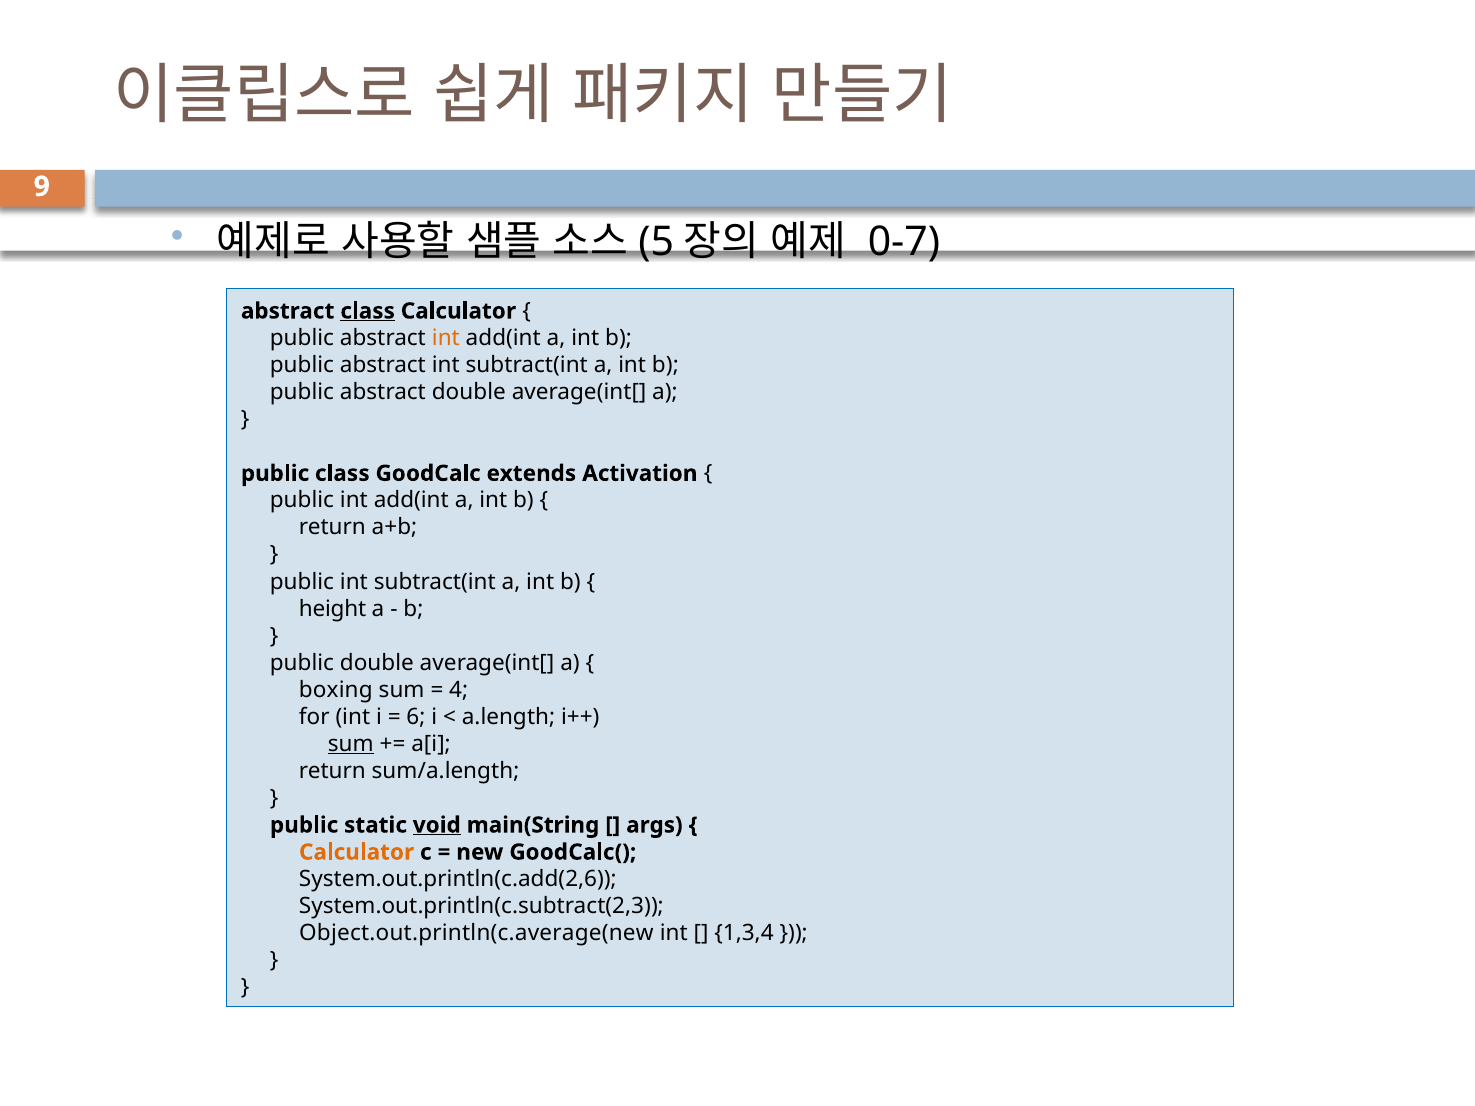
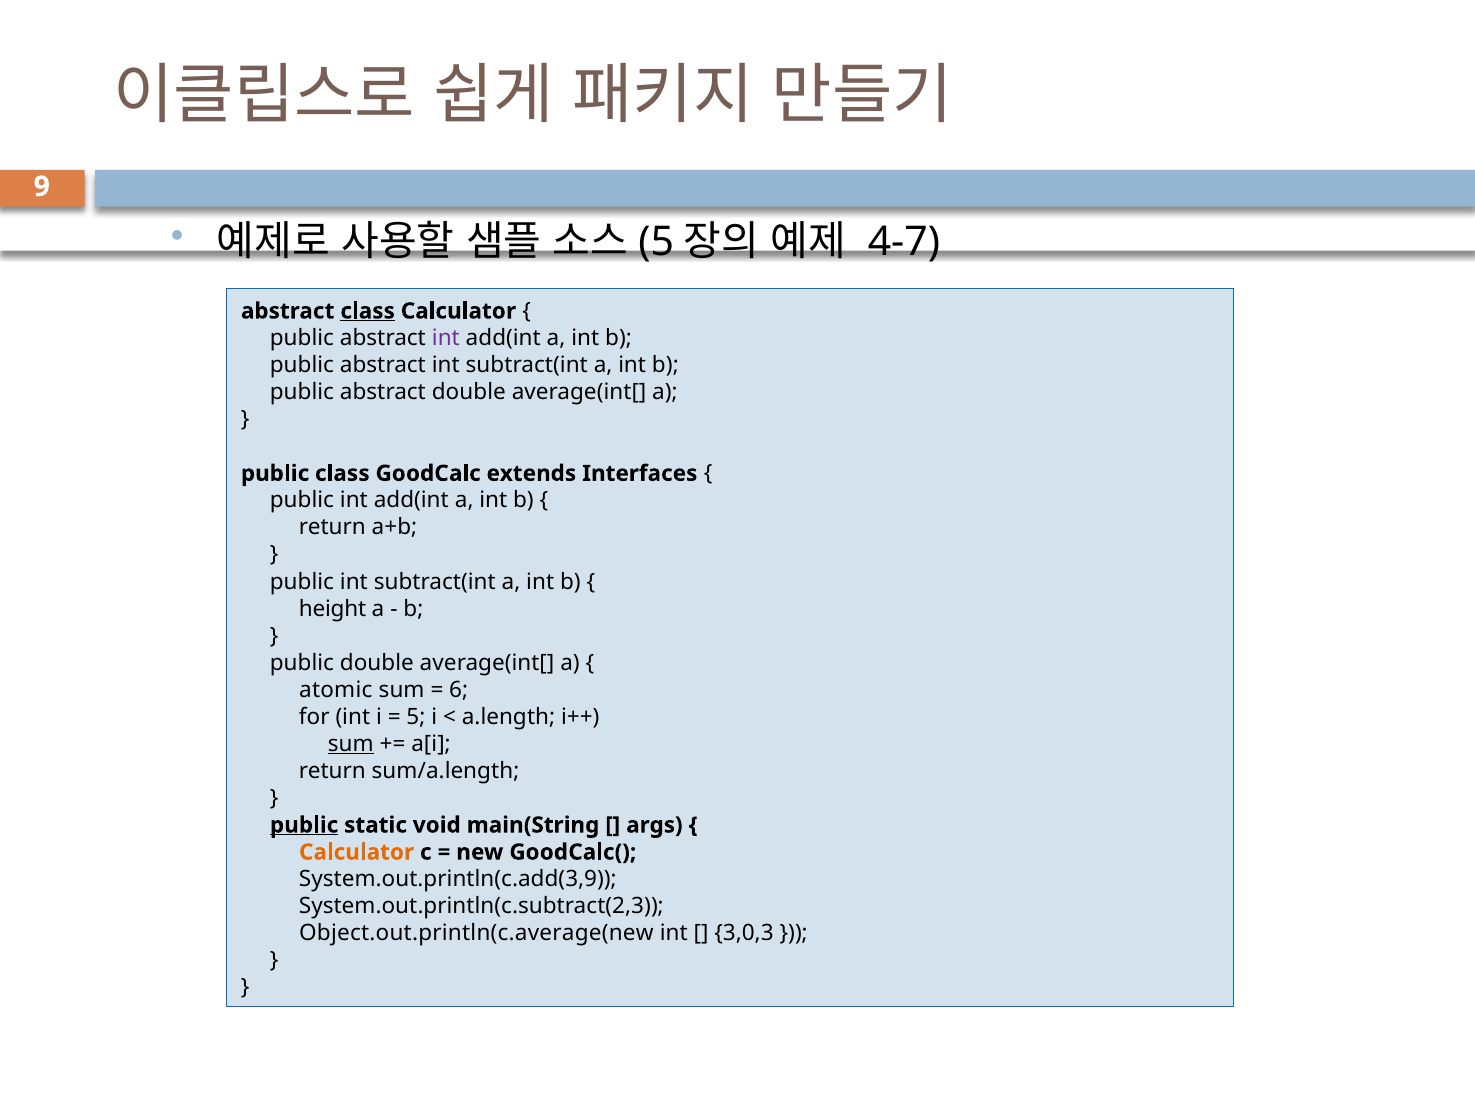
0-7: 0-7 -> 4-7 (904, 242)
int colour: orange -> purple (446, 338)
Activation: Activation -> Interfaces (640, 474)
boxing: boxing -> atomic (336, 690)
4: 4 -> 6 (459, 690)
6: 6 -> 5 (416, 717)
public underline: none -> present (304, 825)
void underline: present -> none (437, 825)
System.out.println(c.add(2,6: System.out.println(c.add(2,6 -> System.out.println(c.add(3,9 (458, 879)
1,3,4: 1,3,4 -> 3,0,3 (744, 934)
